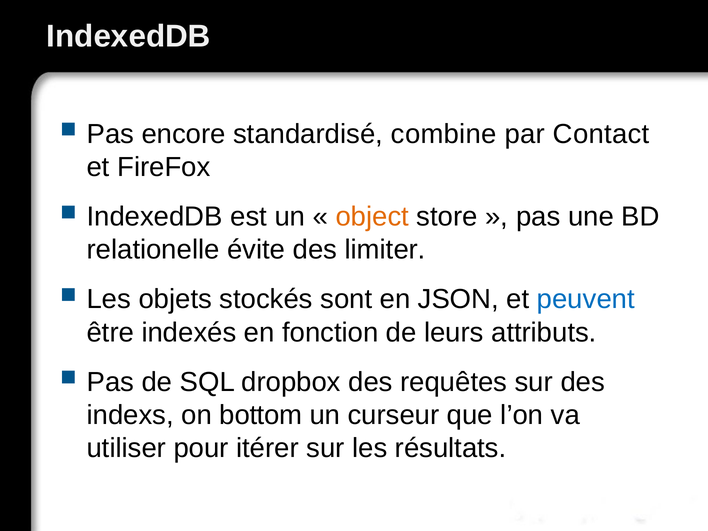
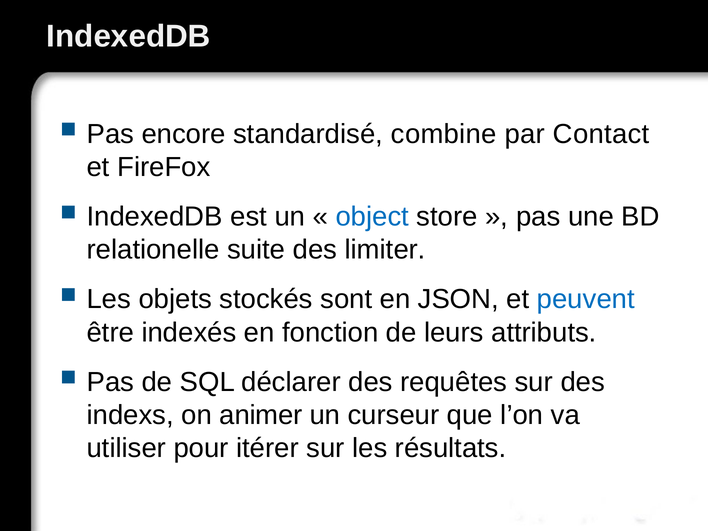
object colour: orange -> blue (372, 217)
évite: évite -> suite (256, 250)
dropbox: dropbox -> déclarer (291, 382)
bottom: bottom -> animer (261, 415)
